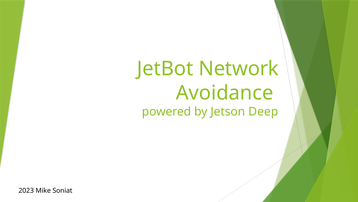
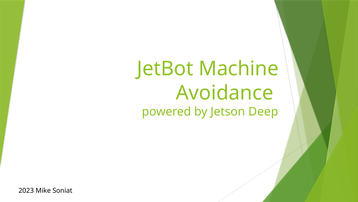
Network: Network -> Machine (239, 68)
